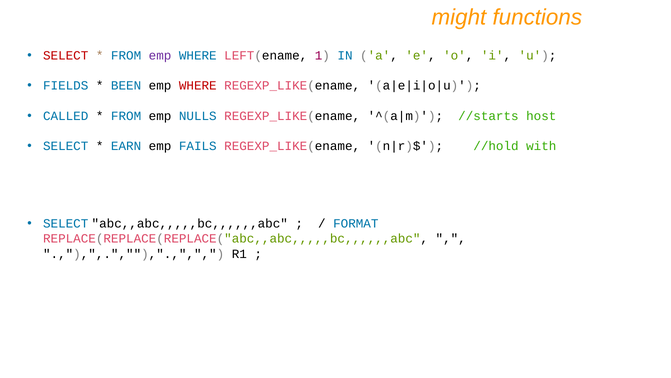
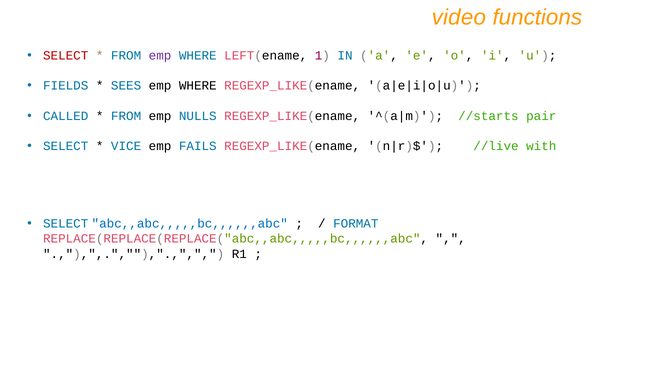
might: might -> video (459, 17)
BEEN: BEEN -> SEES (126, 86)
WHERE colour: red -> black (198, 86)
host: host -> pair (541, 116)
EARN: EARN -> VICE (126, 146)
//hold: //hold -> //live (496, 146)
abc,,abc,,,,,bc,,,,,,abc colour: black -> blue (190, 223)
